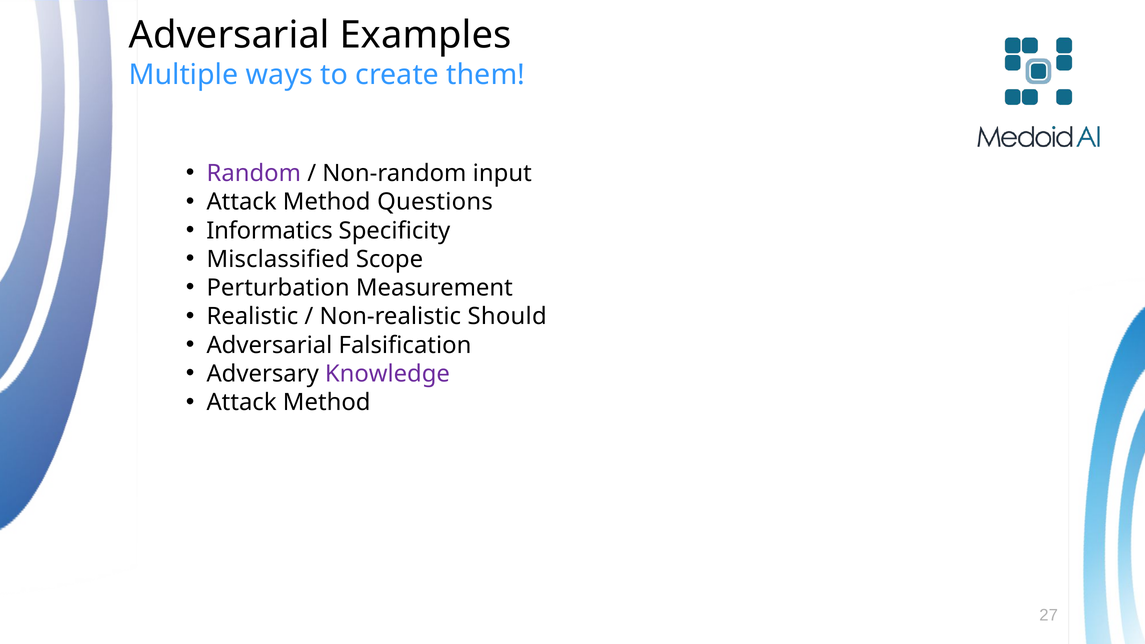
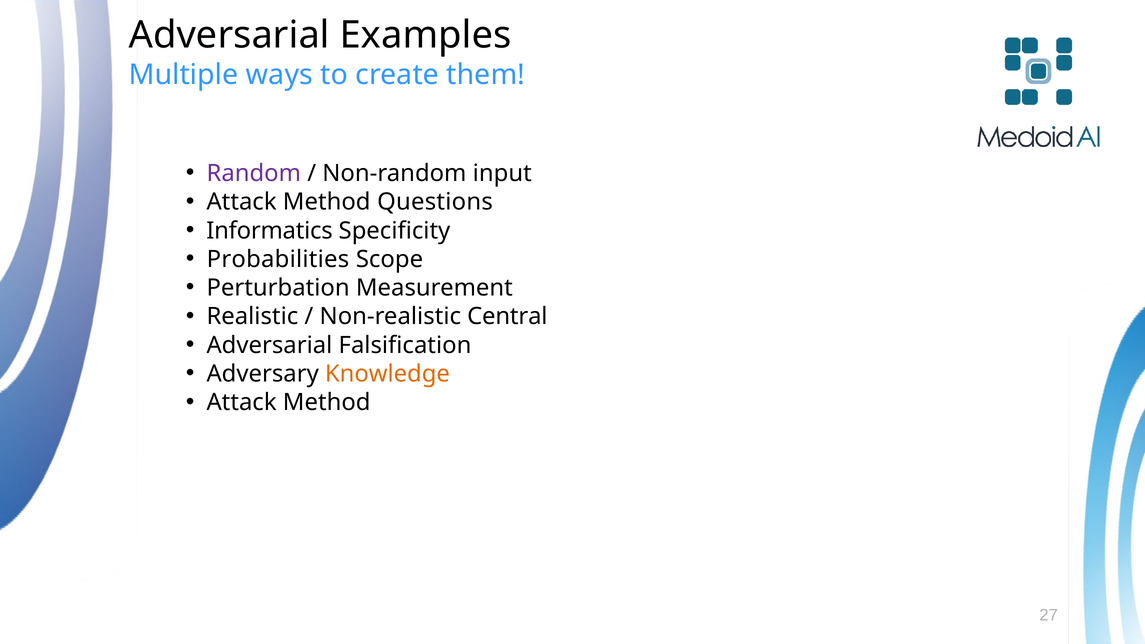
Misclassified: Misclassified -> Probabilities (278, 259)
Should: Should -> Central (507, 317)
Knowledge colour: purple -> orange (387, 374)
